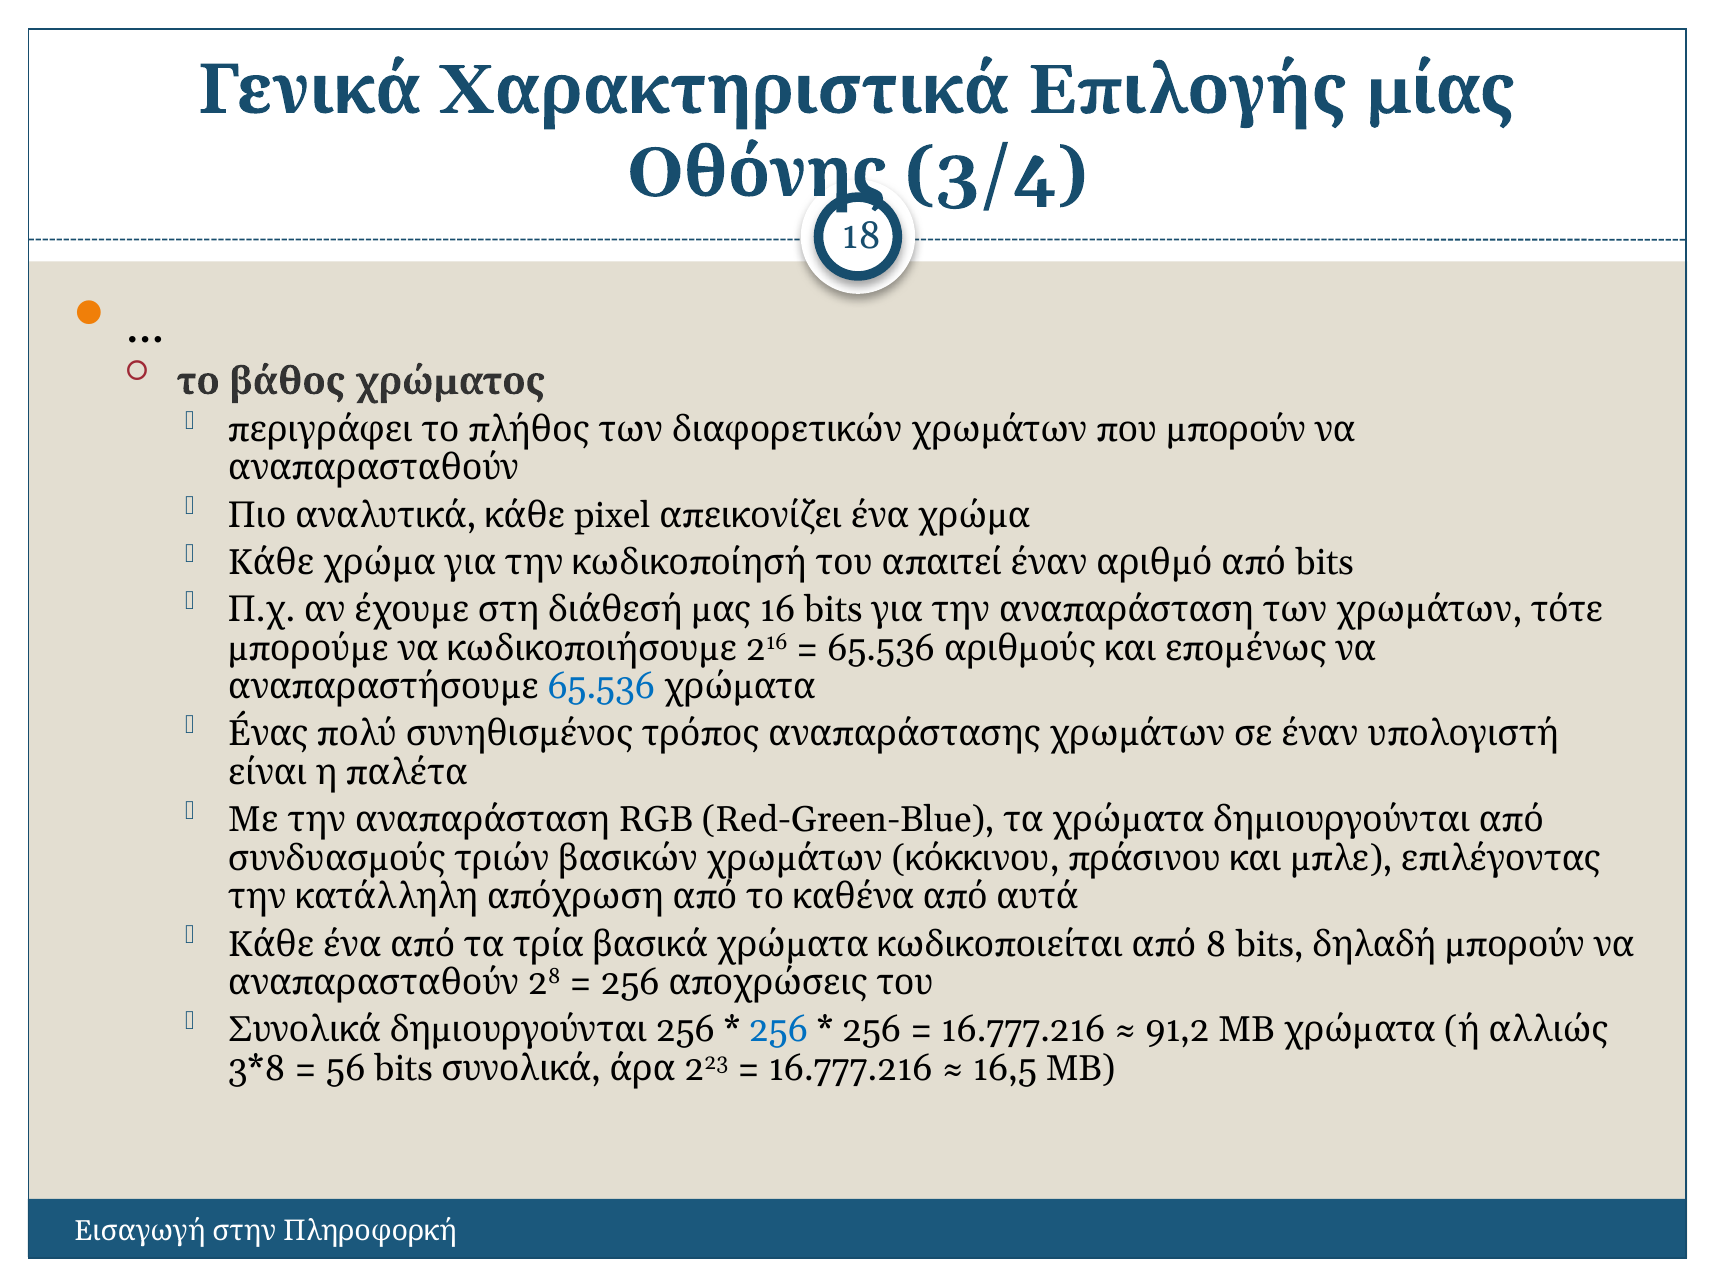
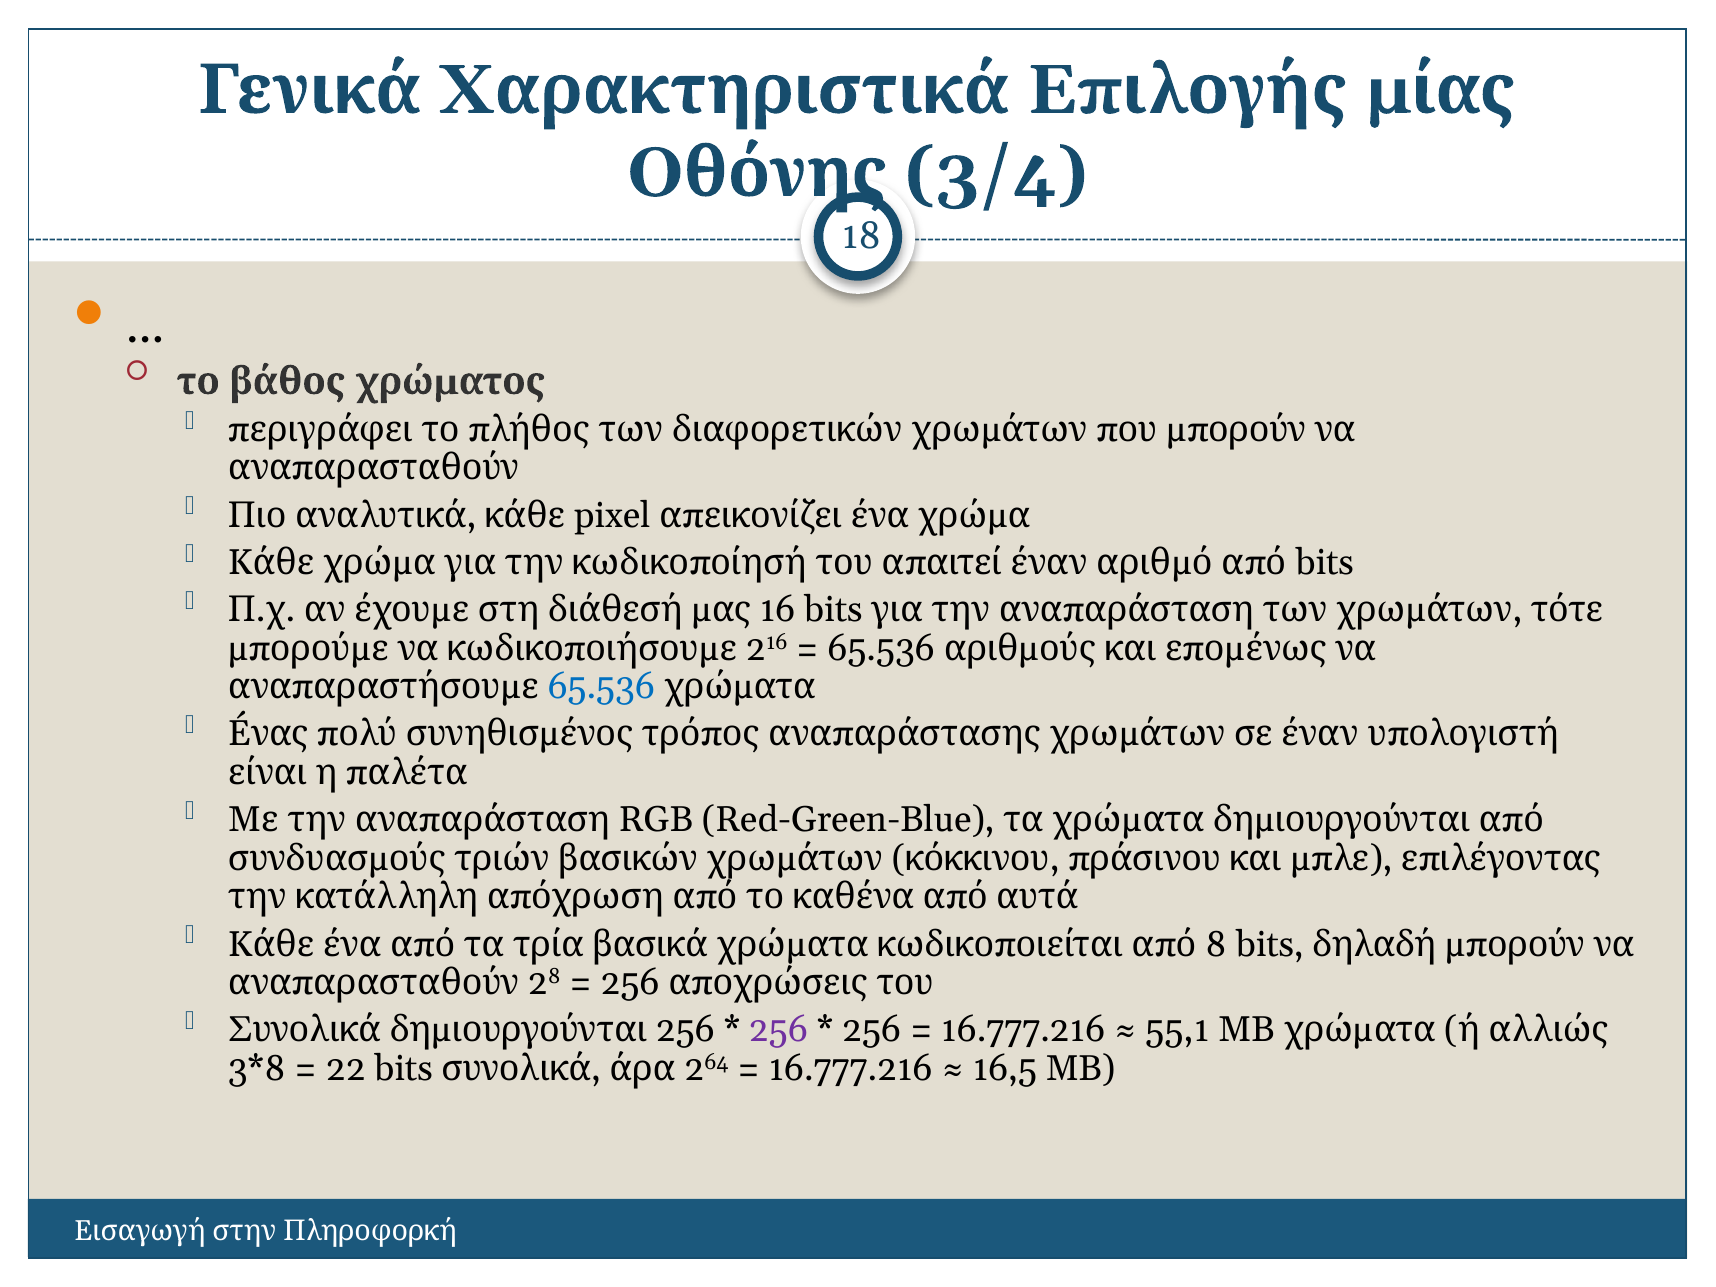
256 colour: blue -> purple (778, 1030)
91,2: 91,2 -> 55,1 (1177, 1030)
56: 56 -> 22 (346, 1069)
23: 23 -> 64 (716, 1062)
